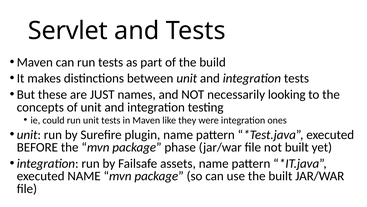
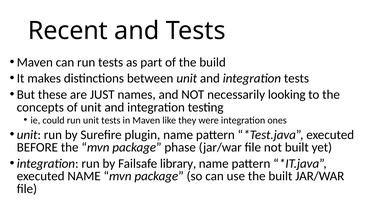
Servlet: Servlet -> Recent (68, 31)
assets: assets -> library (178, 163)
